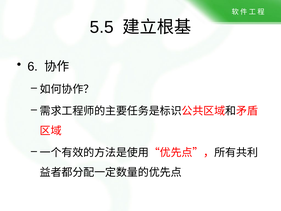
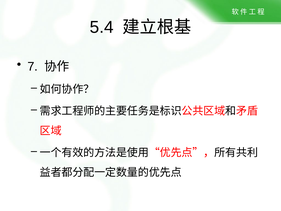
5.5: 5.5 -> 5.4 (102, 27)
6: 6 -> 7 (33, 66)
